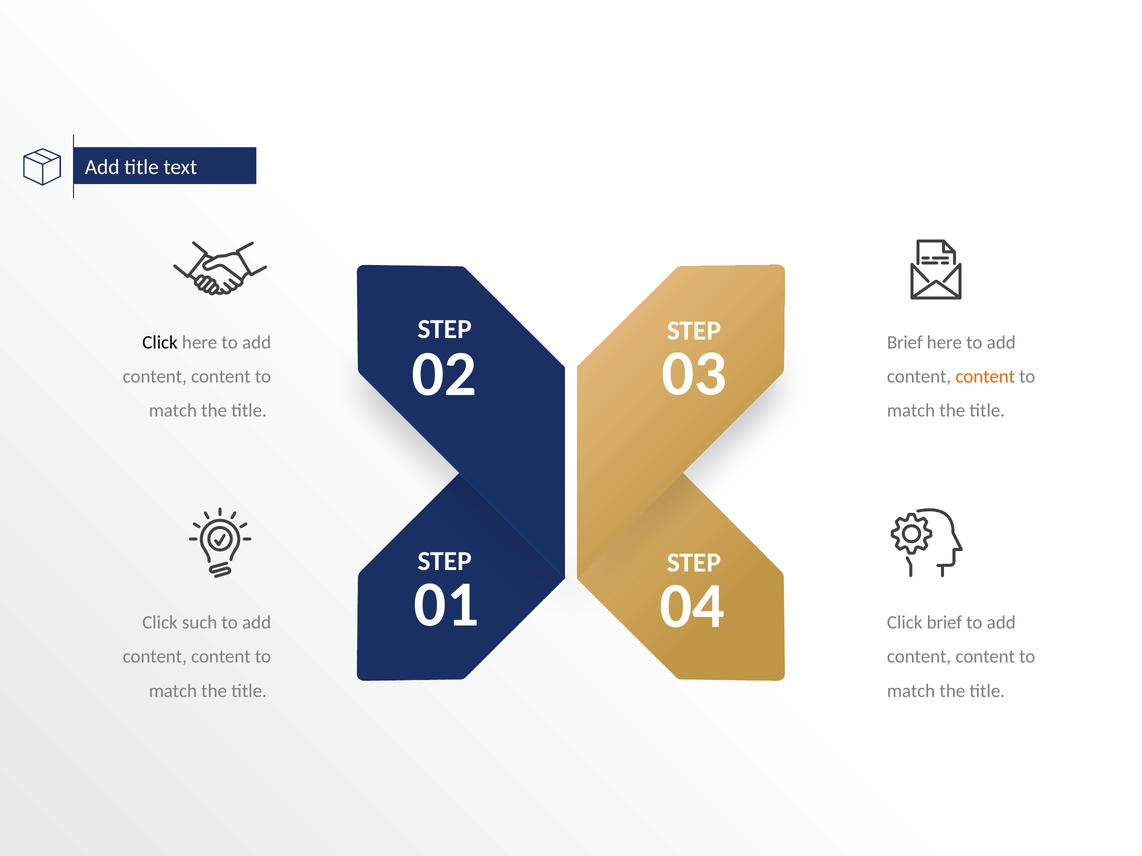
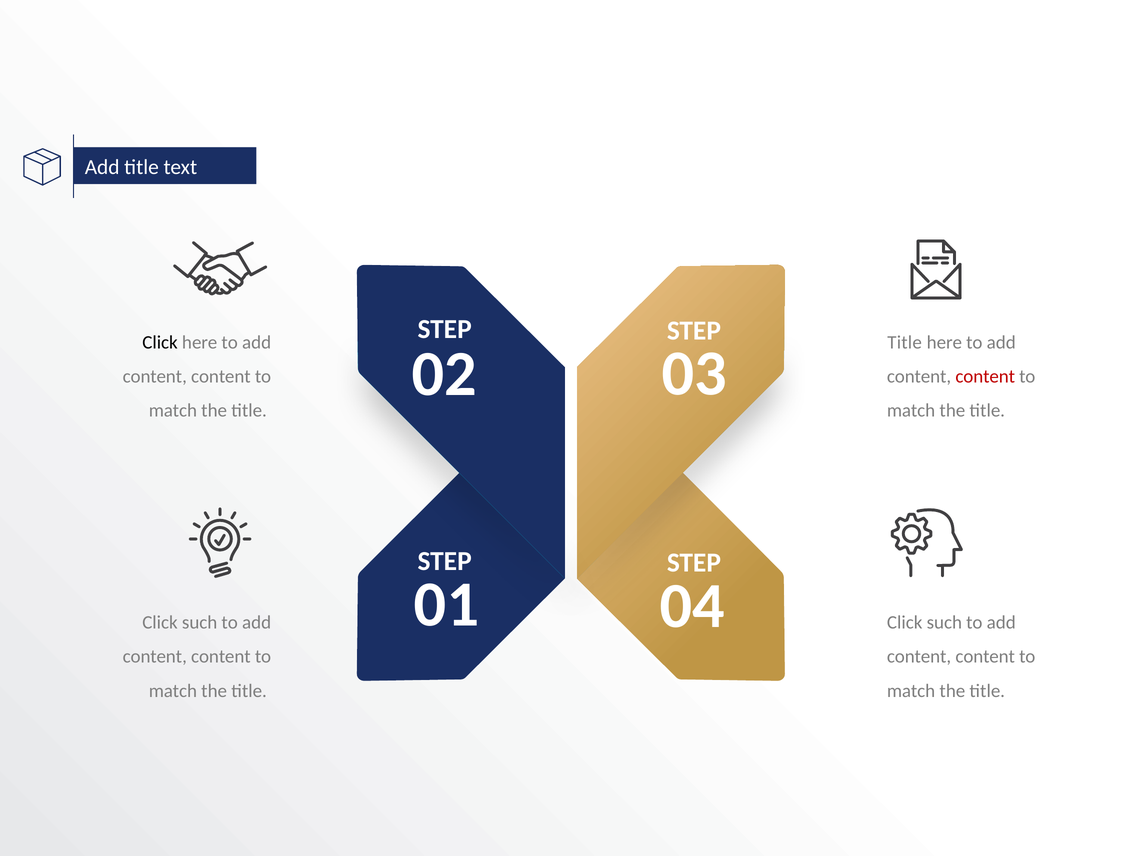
Brief: Brief -> Title (905, 342)
content colour: orange -> red (985, 377)
brief: brief -> such (944, 623)
